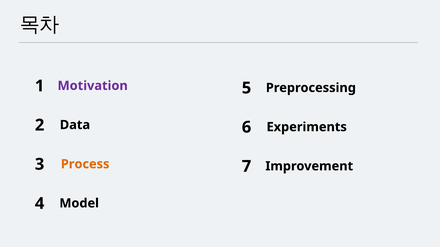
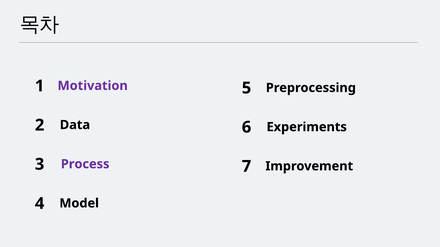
Process colour: orange -> purple (85, 164)
